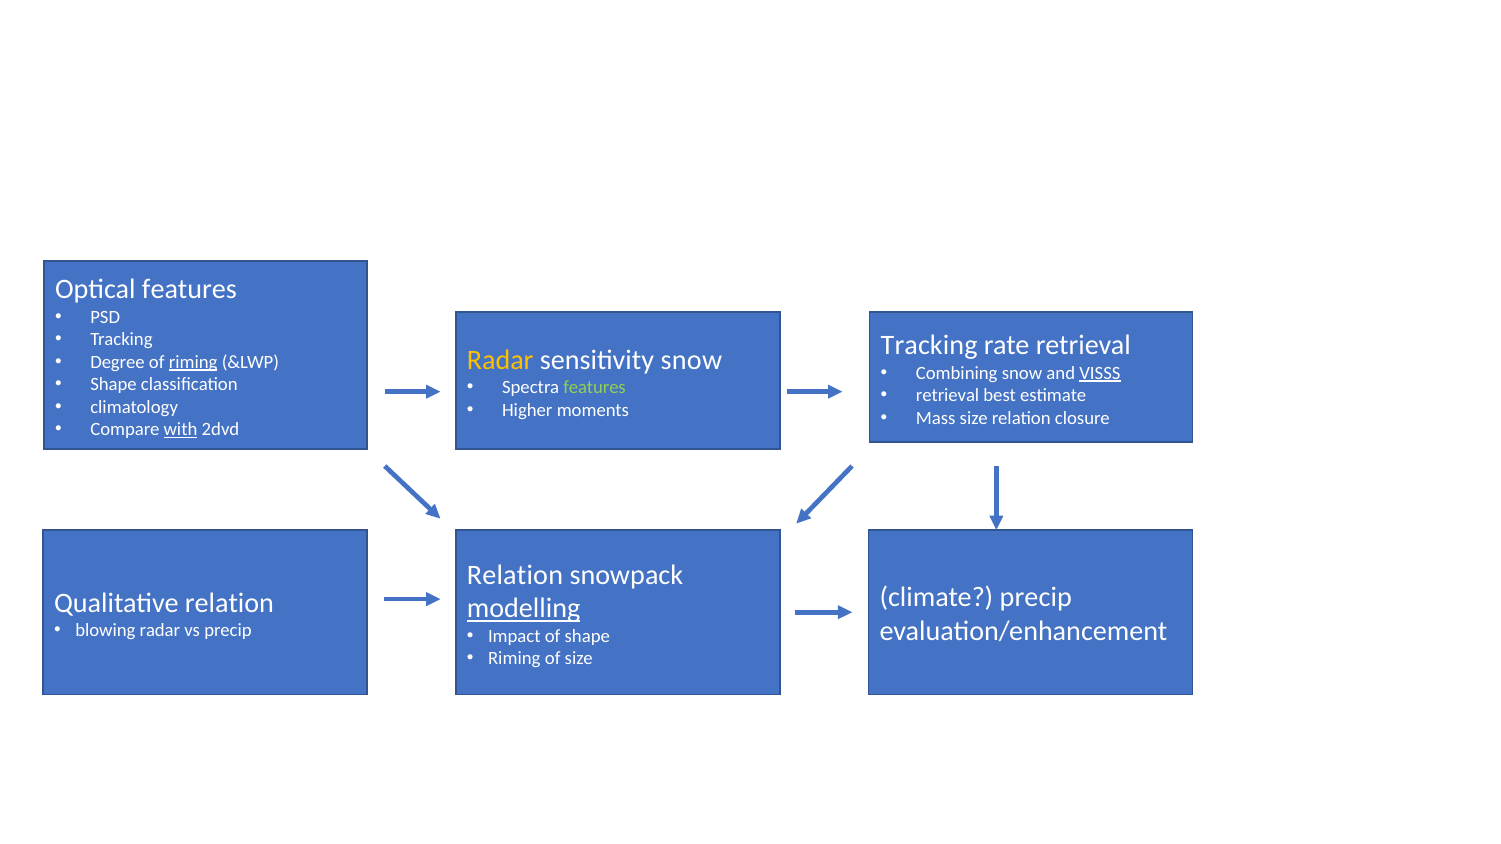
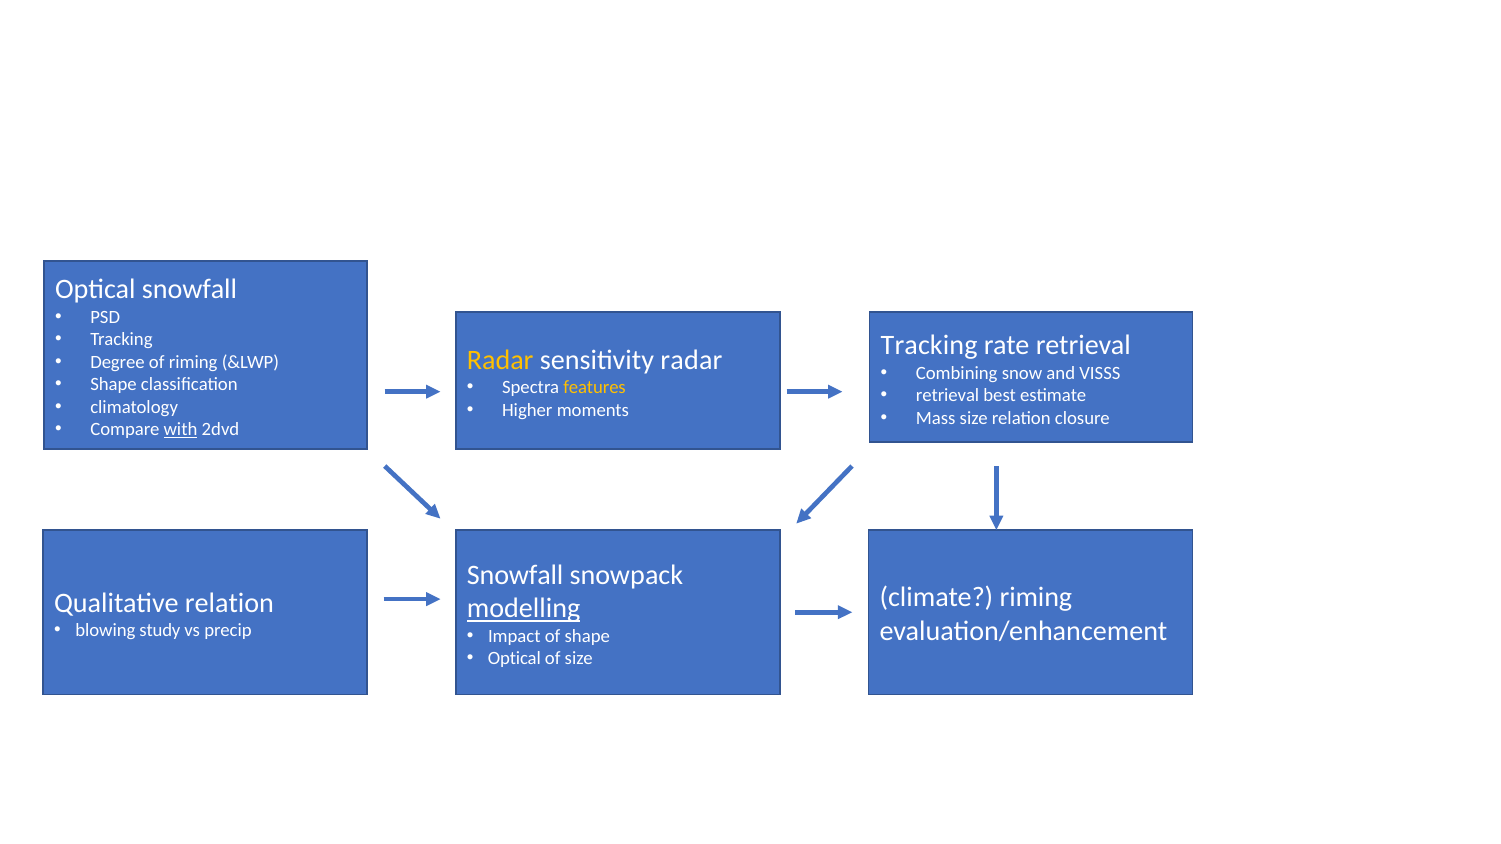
Optical features: features -> snowfall (189, 290)
sensitivity snow: snow -> radar (691, 360)
riming underline: present -> none (193, 362)
VISSS underline: present -> none (1100, 373)
features colour: light green -> yellow (595, 388)
Relation: Relation -> Snowfall (515, 575)
climate precip: precip -> riming (1036, 598)
blowing radar: radar -> study (160, 631)
Riming: Riming -> Optical (514, 659)
